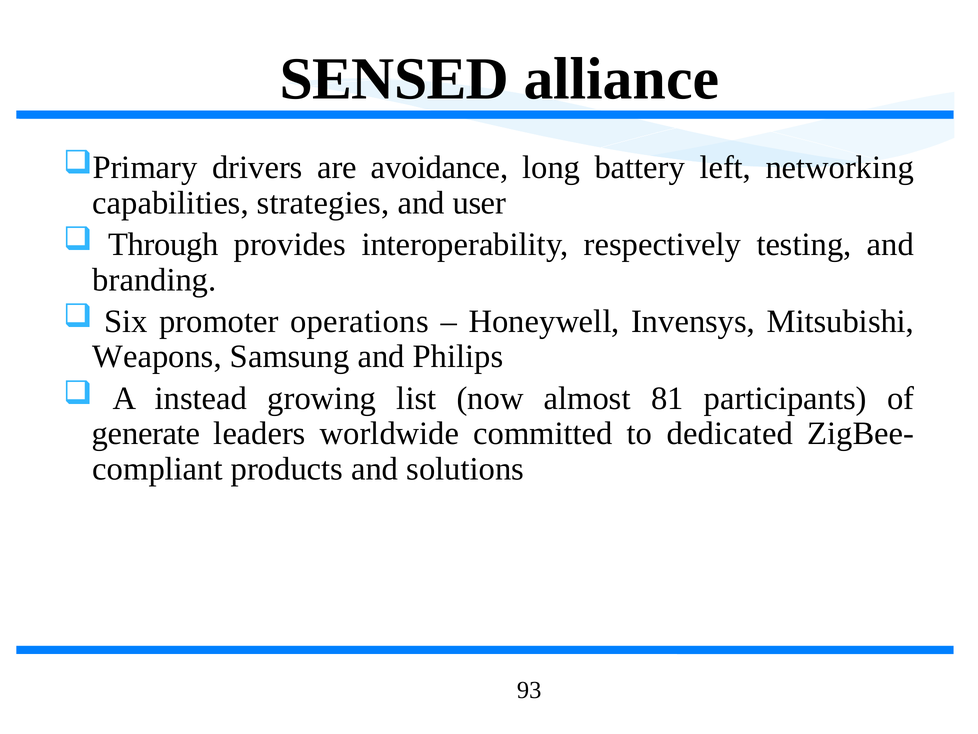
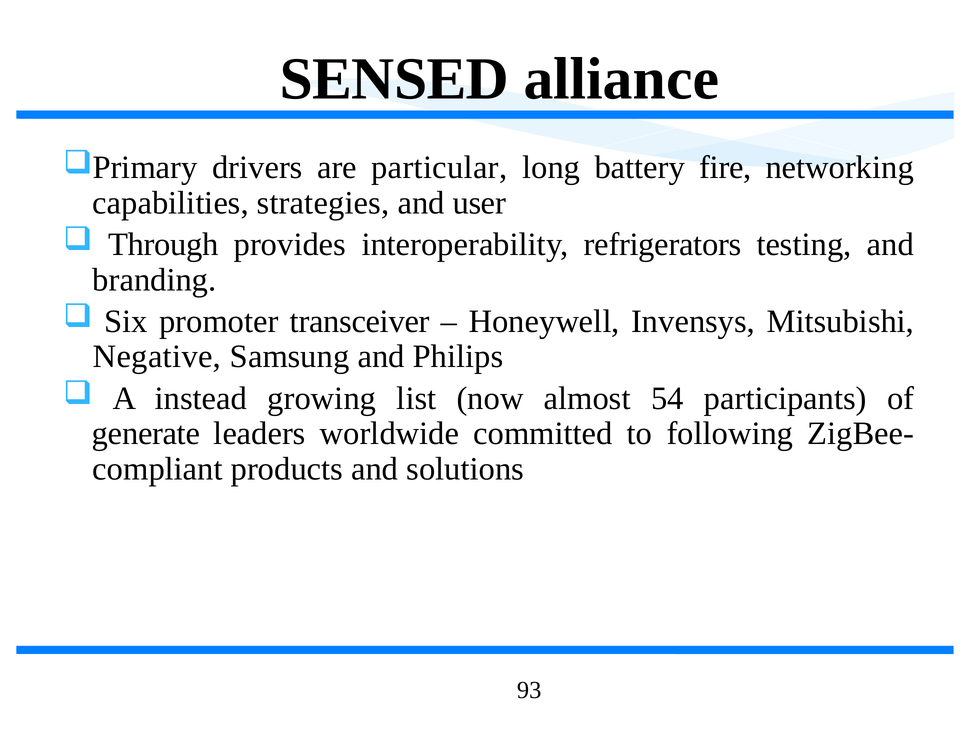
avoidance: avoidance -> particular (439, 167)
left: left -> fire (725, 167)
respectively: respectively -> refrigerators (663, 244)
operations: operations -> transceiver (360, 321)
Weapons: Weapons -> Negative (157, 356)
81: 81 -> 54 (667, 398)
dedicated: dedicated -> following (730, 433)
